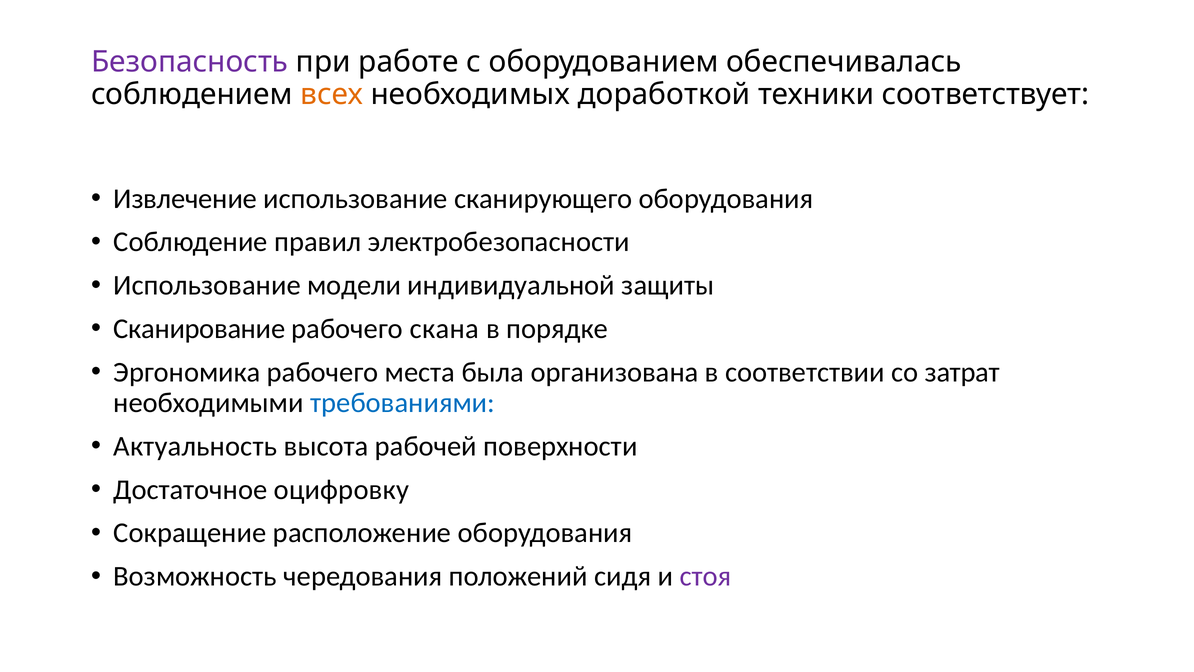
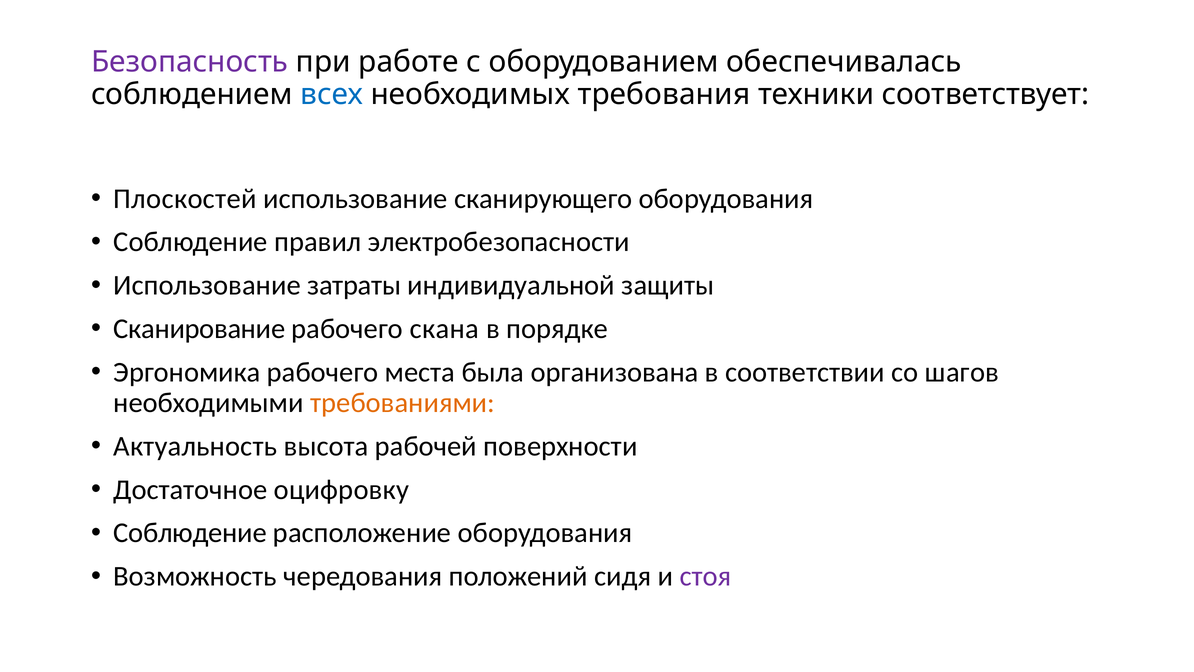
всех colour: orange -> blue (332, 94)
доработкой: доработкой -> требования (664, 94)
Извлечение: Извлечение -> Плоскостей (185, 199)
модели: модели -> затраты (354, 285)
затрат: затрат -> шагов (962, 372)
требованиями colour: blue -> orange (403, 403)
Сокращение: Сокращение -> Соблюдение (190, 533)
